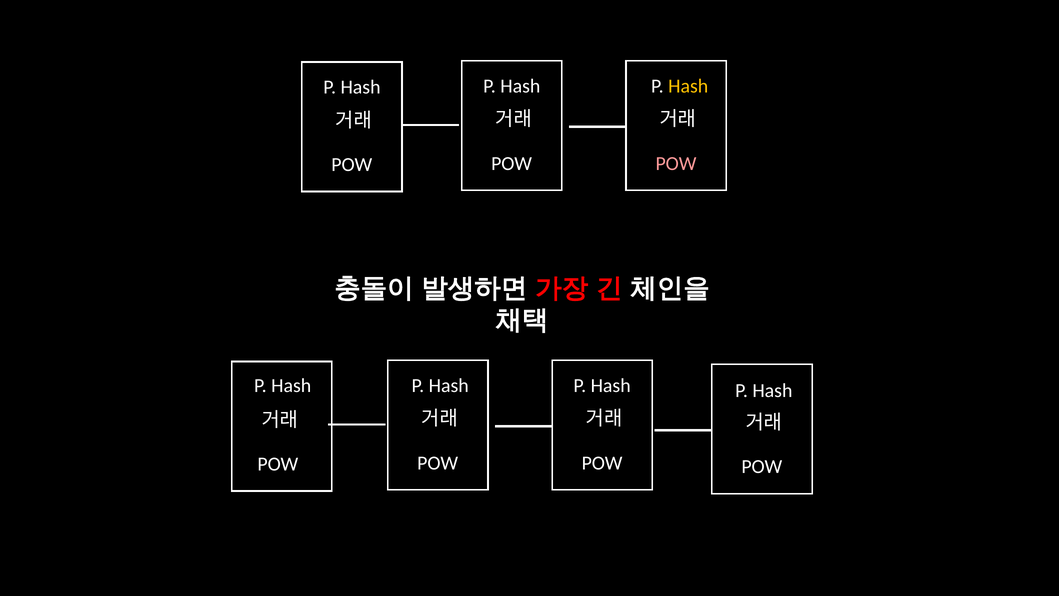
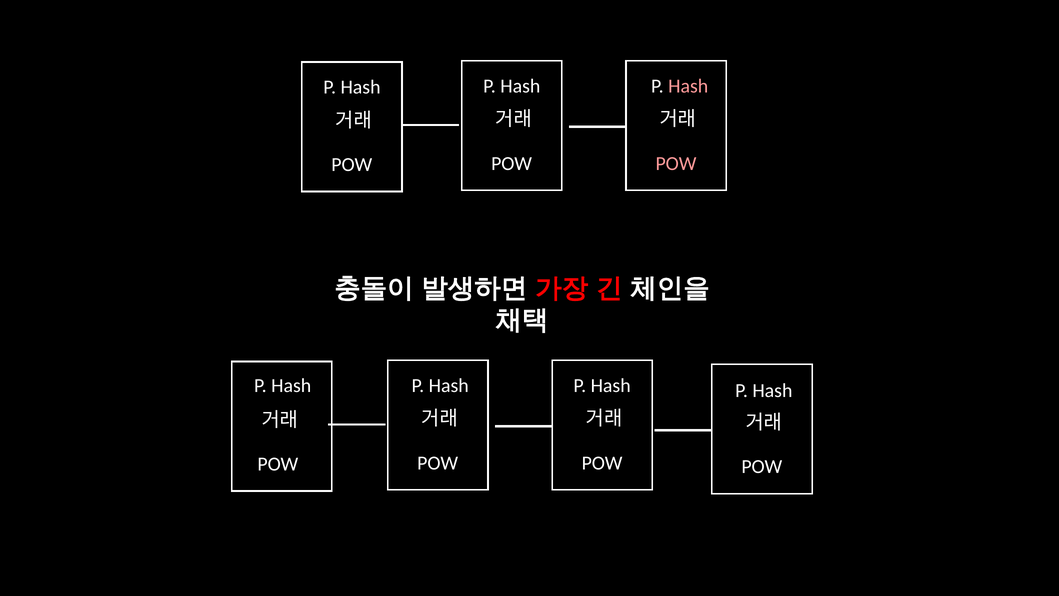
Hash colour: yellow -> pink (688, 86)
